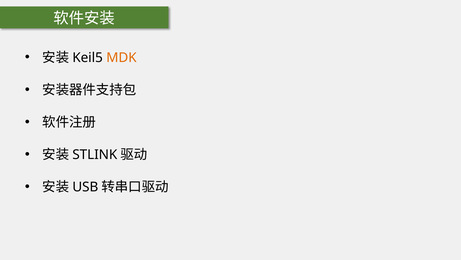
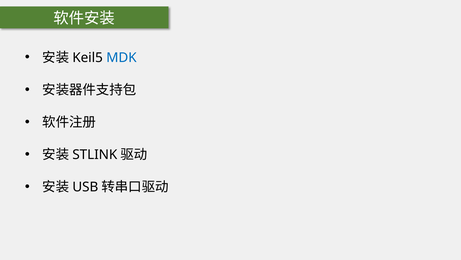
MDK colour: orange -> blue (121, 57)
